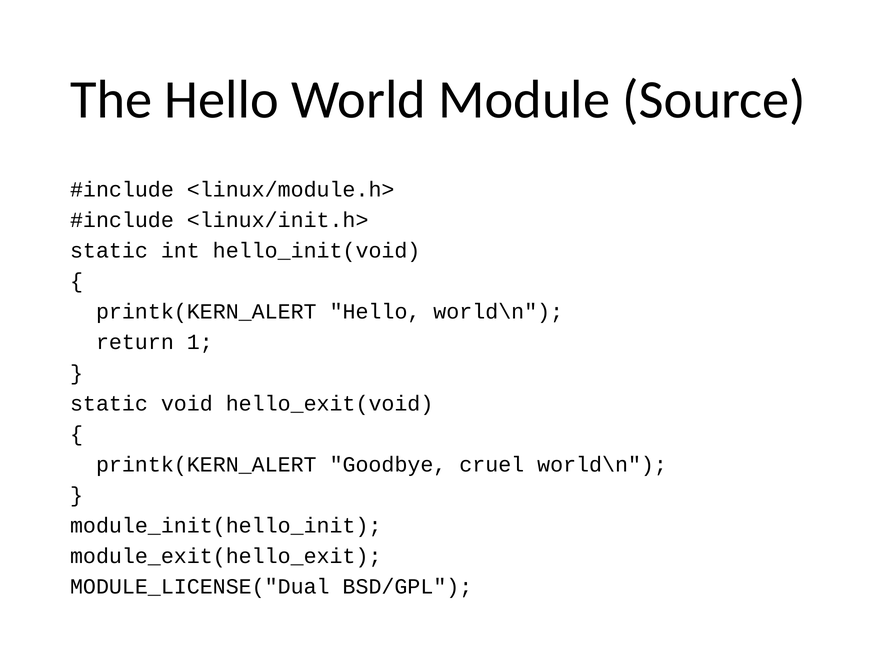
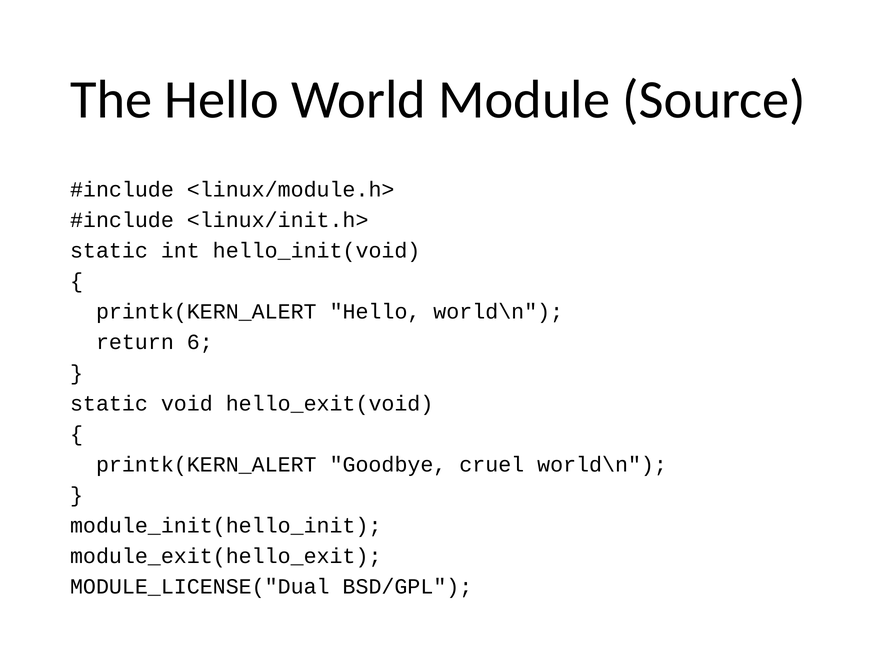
1: 1 -> 6 (200, 342)
